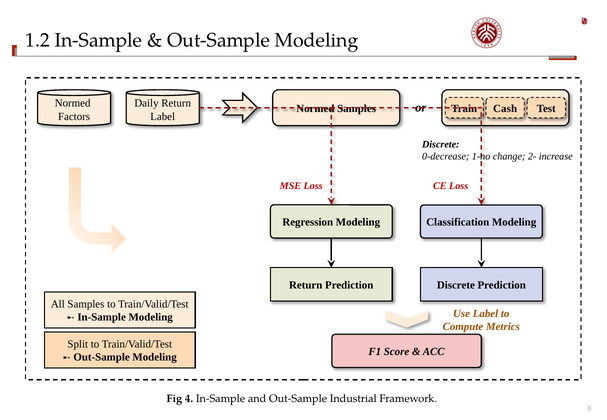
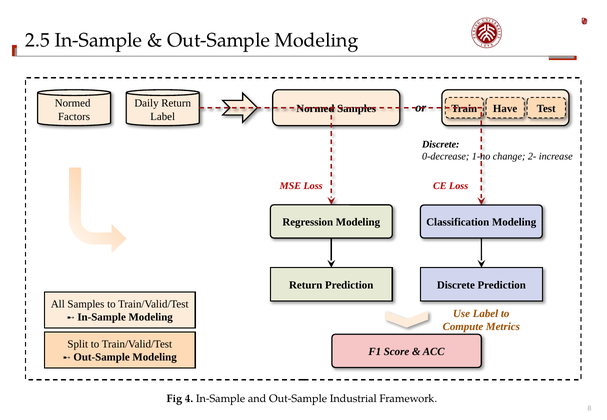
1.2: 1.2 -> 2.5 (38, 41)
Cash: Cash -> Have (505, 109)
